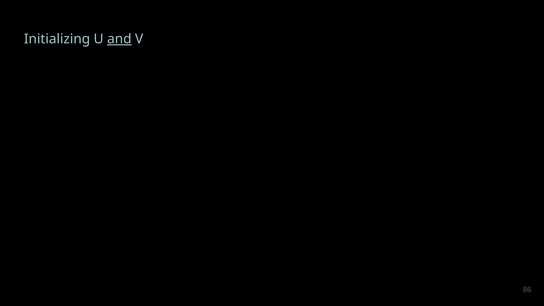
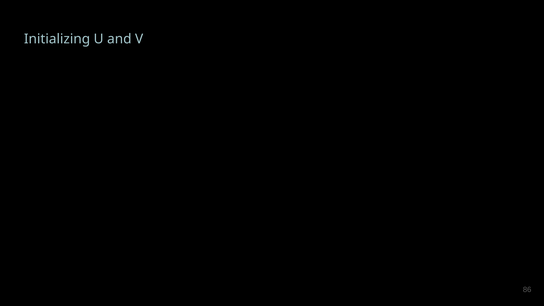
and underline: present -> none (119, 39)
